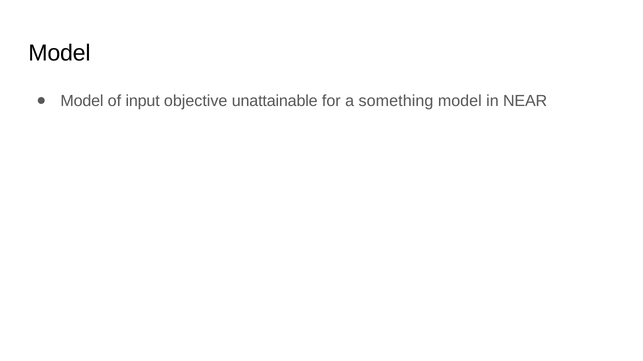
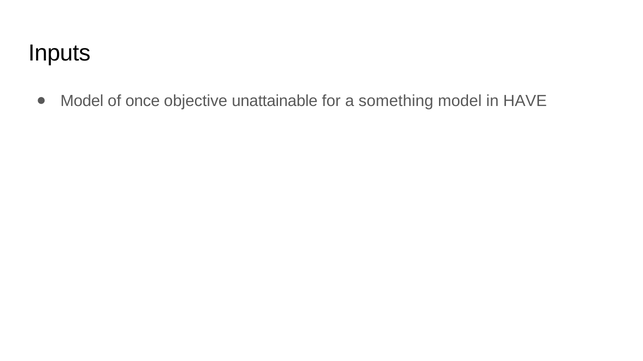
Model: Model -> Inputs (59, 53)
input: input -> once (143, 101)
NEAR: NEAR -> HAVE (525, 101)
